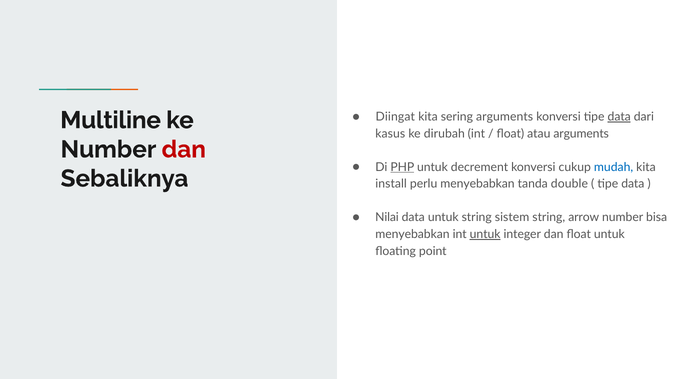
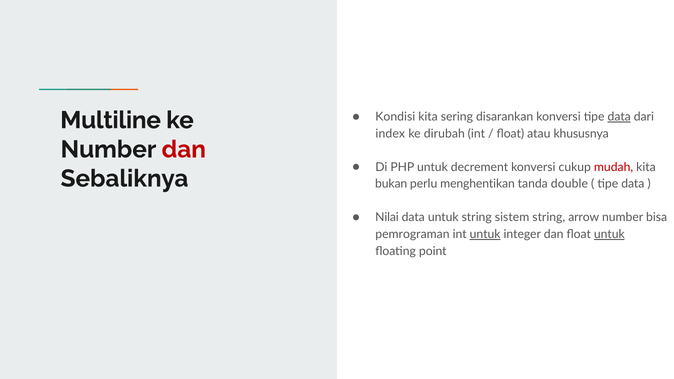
Diingat: Diingat -> Kondisi (395, 117)
sering arguments: arguments -> disarankan (505, 117)
kasus: kasus -> index (390, 134)
atau arguments: arguments -> khususnya (581, 134)
PHP underline: present -> none (402, 167)
mudah colour: blue -> red (614, 167)
install: install -> bukan (391, 184)
perlu menyebabkan: menyebabkan -> menghentikan (478, 184)
menyebabkan: menyebabkan -> pemrograman (412, 234)
untuk underline: none -> present (609, 234)
